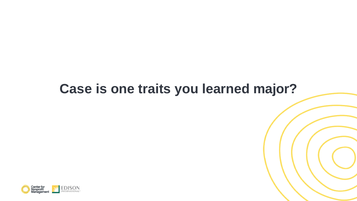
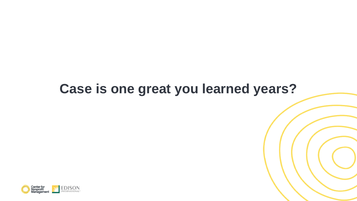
traits: traits -> great (155, 89)
major: major -> years (275, 89)
